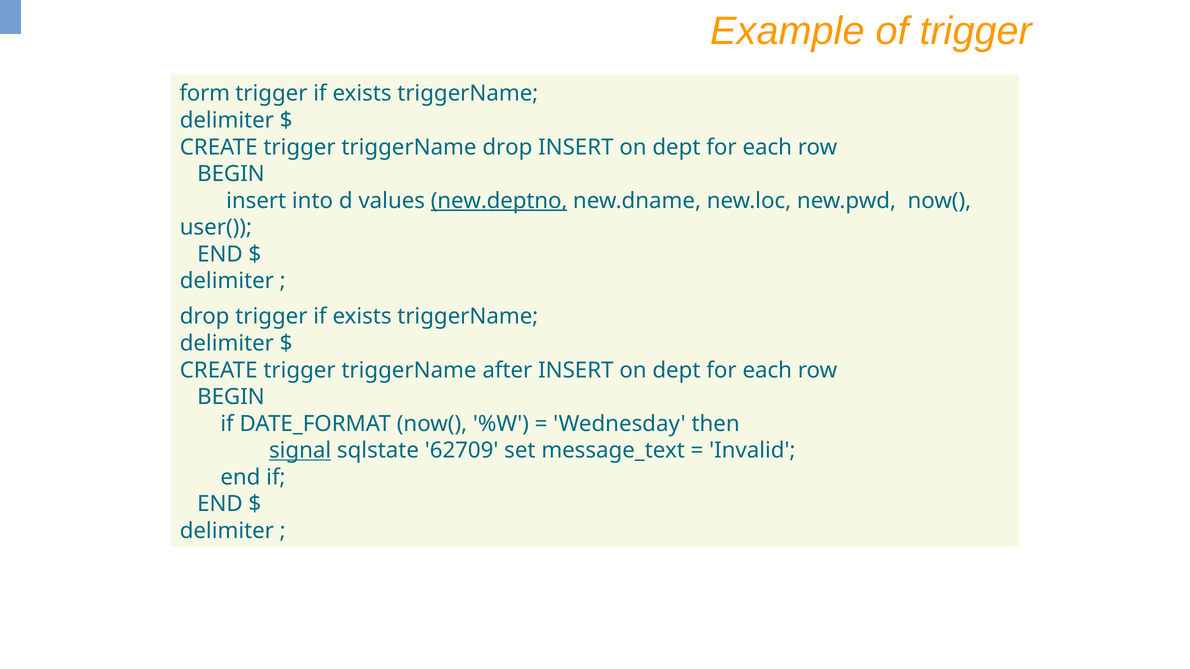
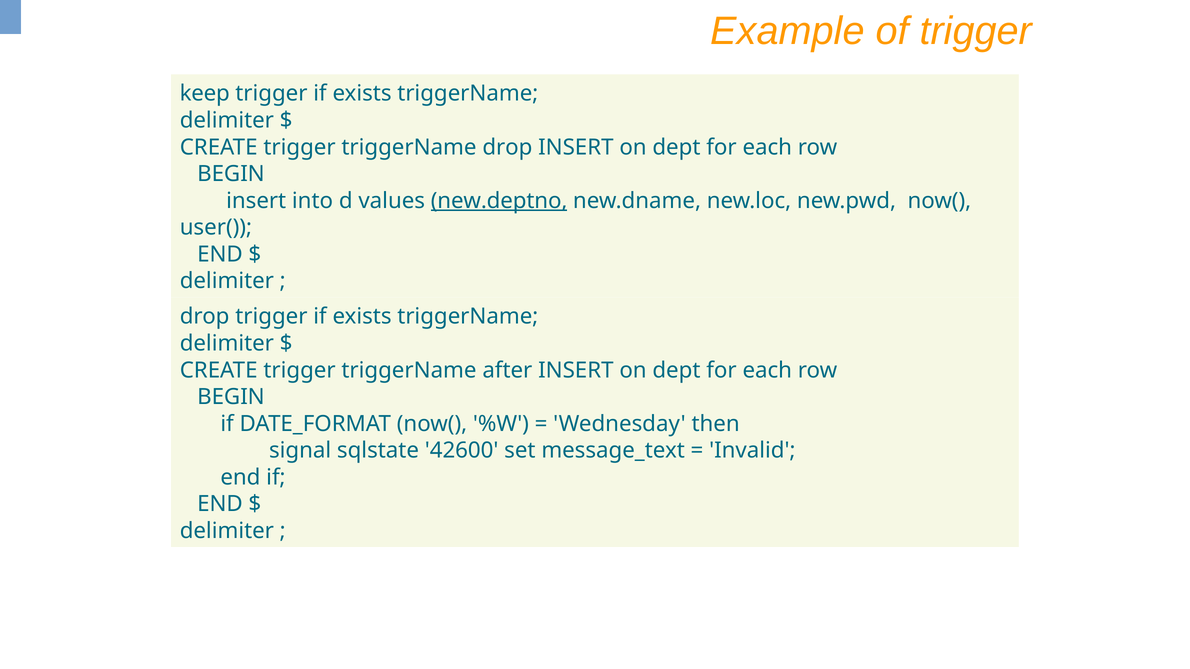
form: form -> keep (205, 94)
signal underline: present -> none (300, 451)
62709: 62709 -> 42600 (462, 451)
